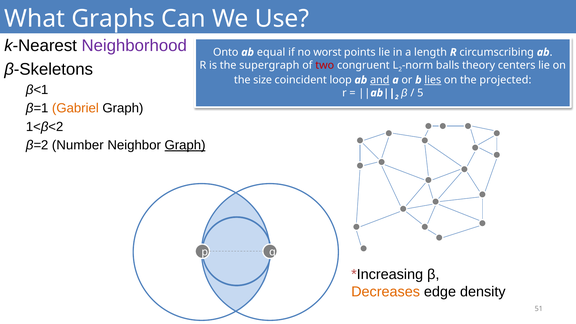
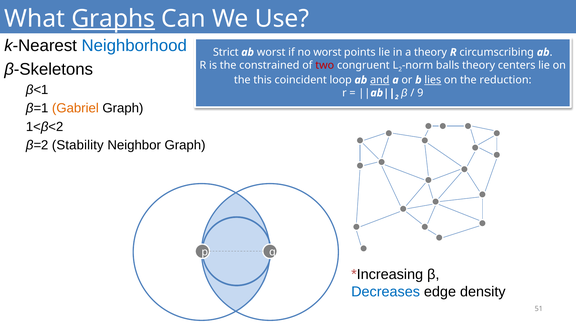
Graphs underline: none -> present (113, 19)
Neighborhood colour: purple -> blue (134, 46)
Onto: Onto -> Strict (226, 52)
ab equal: equal -> worst (271, 52)
a length: length -> theory (431, 52)
supergraph: supergraph -> constrained (269, 65)
size: size -> this (263, 80)
projected: projected -> reduction (505, 80)
5: 5 -> 9 (420, 93)
Number: Number -> Stability (78, 145)
Graph underline: present -> none (185, 145)
Decreases colour: orange -> blue (386, 292)
